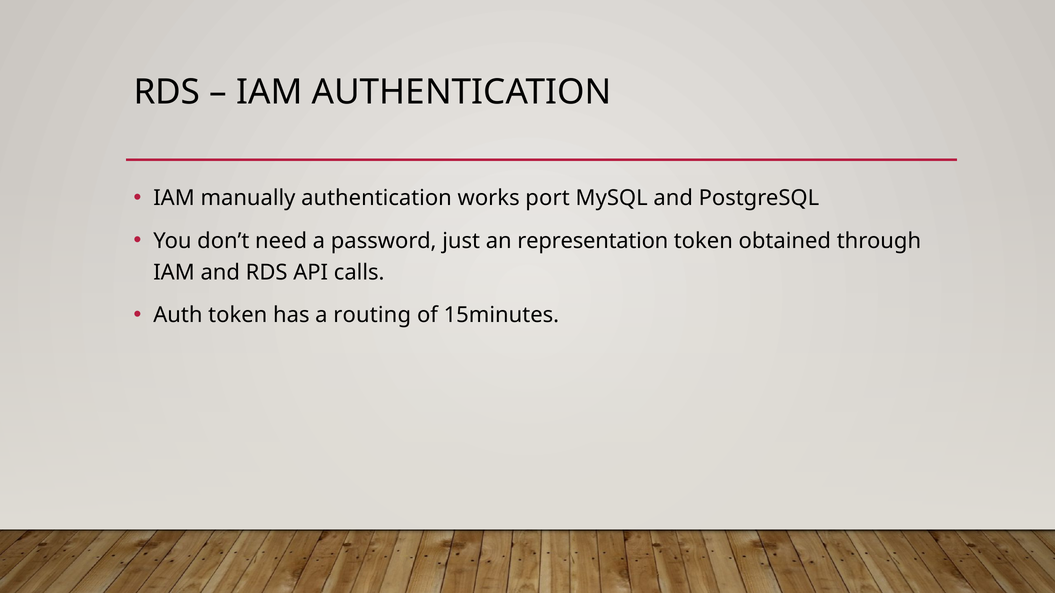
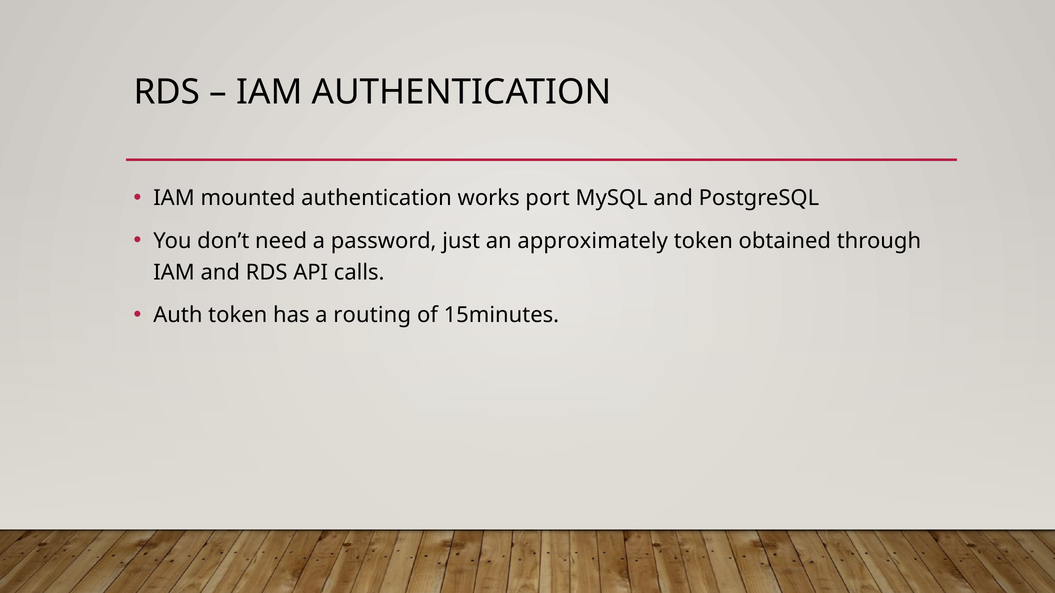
manually: manually -> mounted (248, 198)
representation: representation -> approximately (593, 241)
